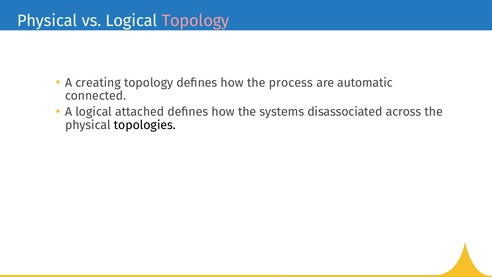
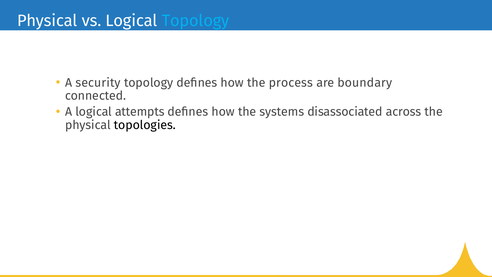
Topology colour: pink -> light blue (196, 21)
creating: creating -> security (98, 83)
automatic: automatic -> boundary (365, 83)
attached: attached -> attempts (140, 112)
